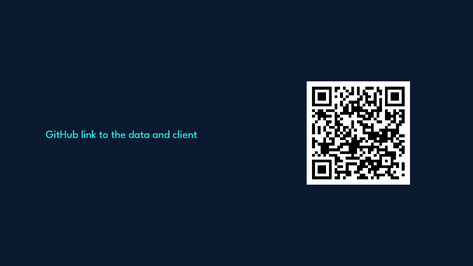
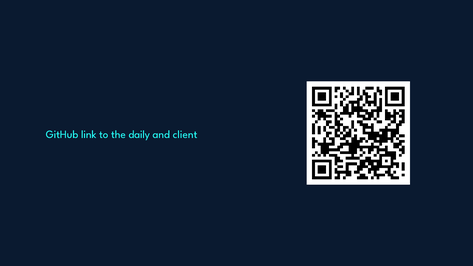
data: data -> daily (139, 134)
